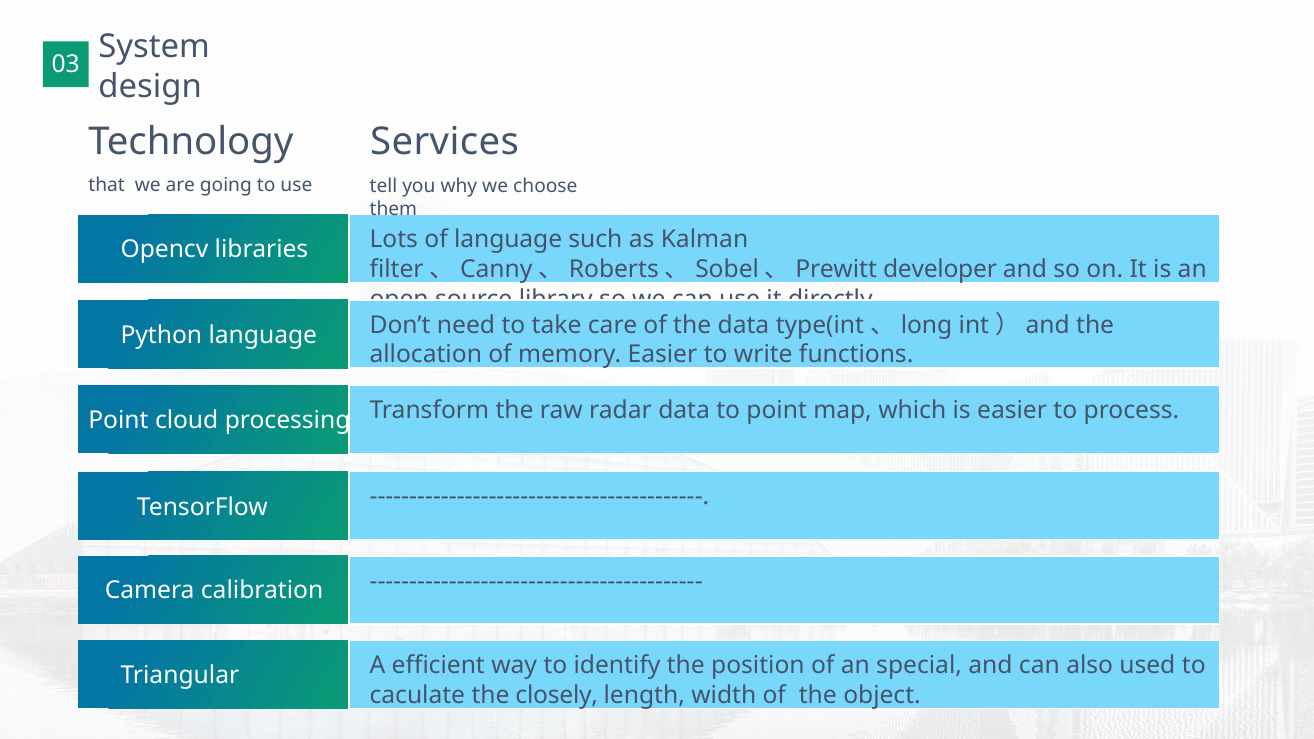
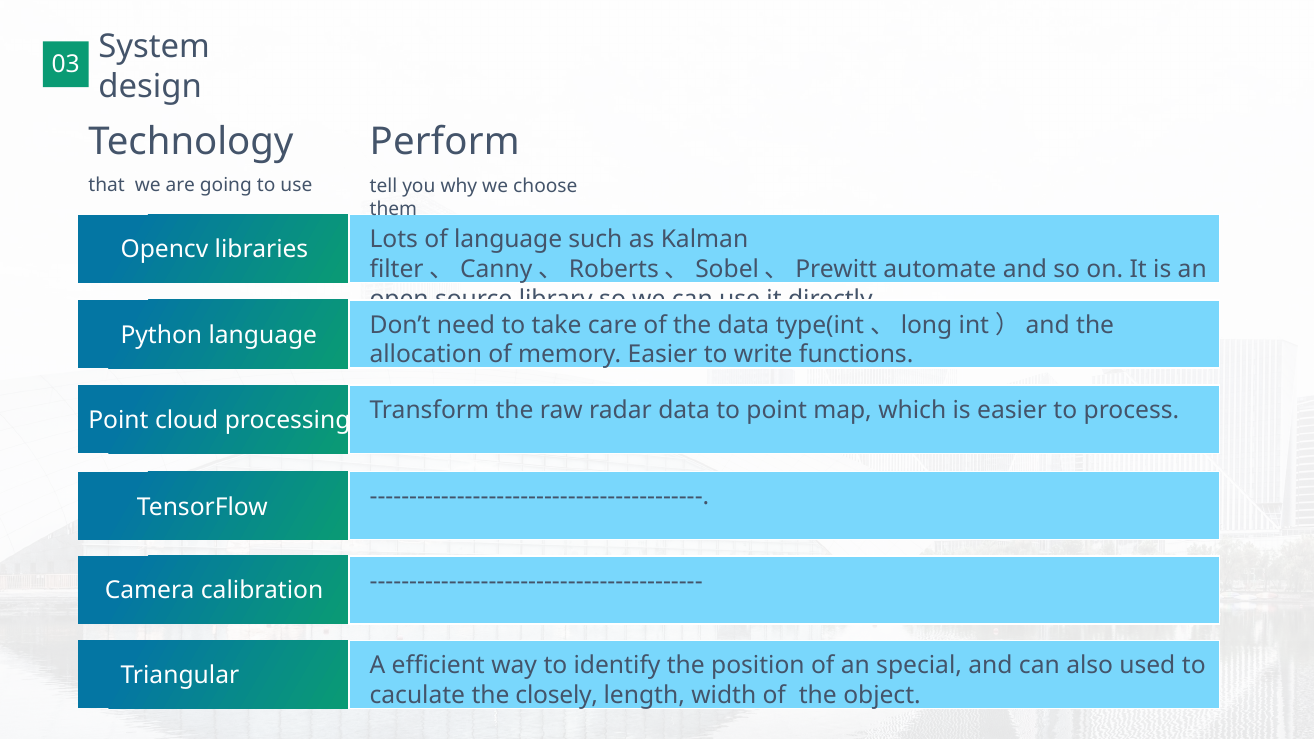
Services: Services -> Perform (445, 142)
developer: developer -> automate (940, 269)
